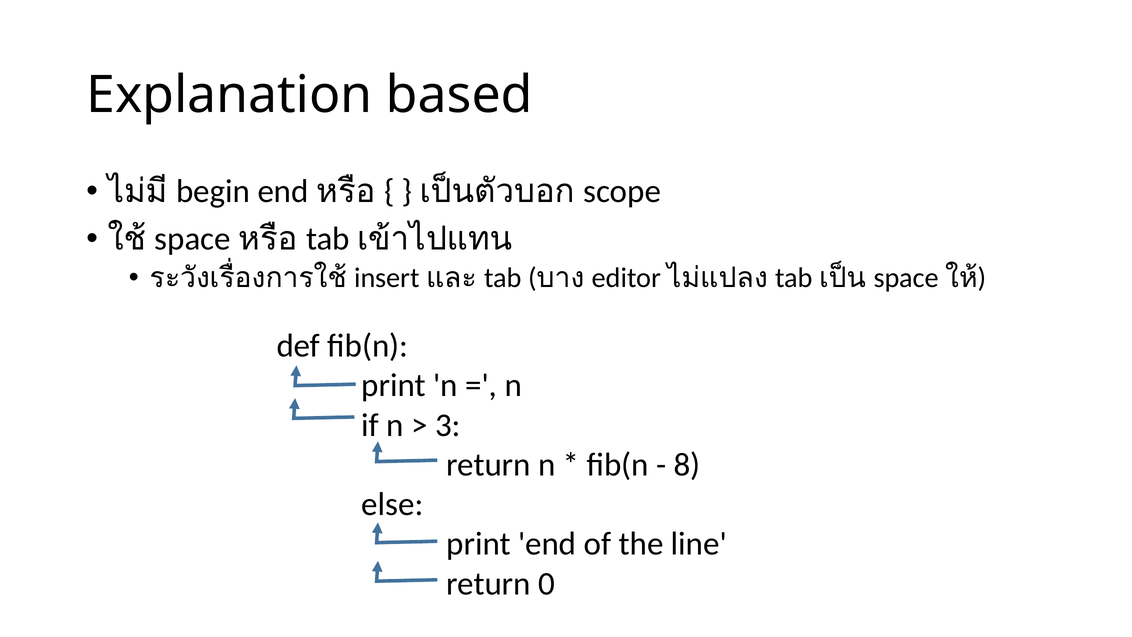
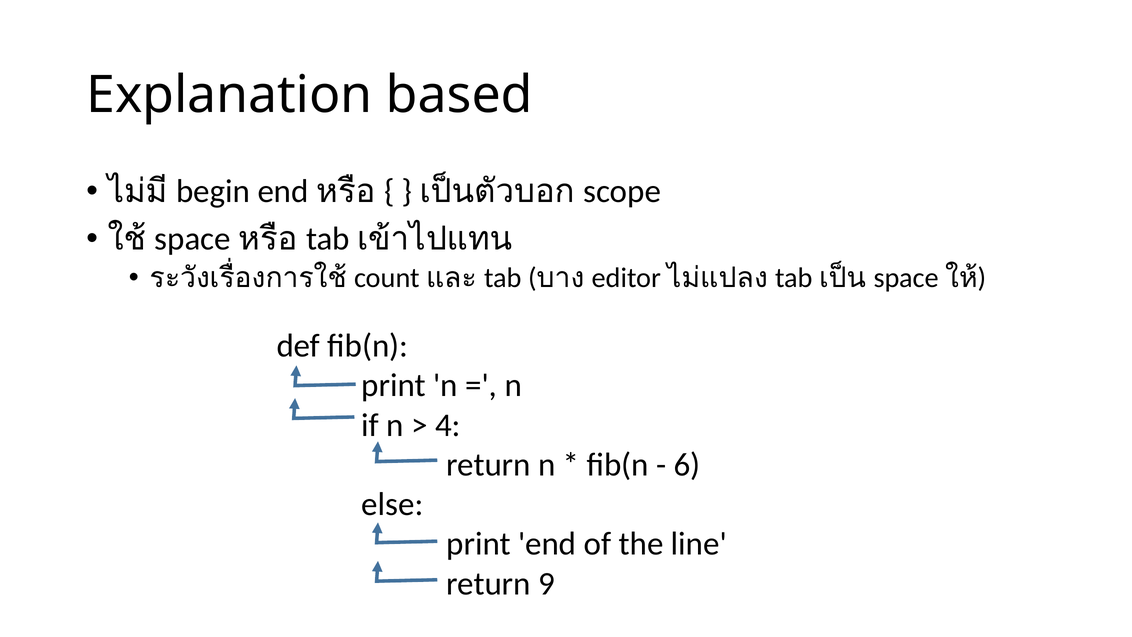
insert: insert -> count (387, 278)
3: 3 -> 4 (448, 425)
8: 8 -> 6 (687, 465)
0: 0 -> 9 (546, 583)
